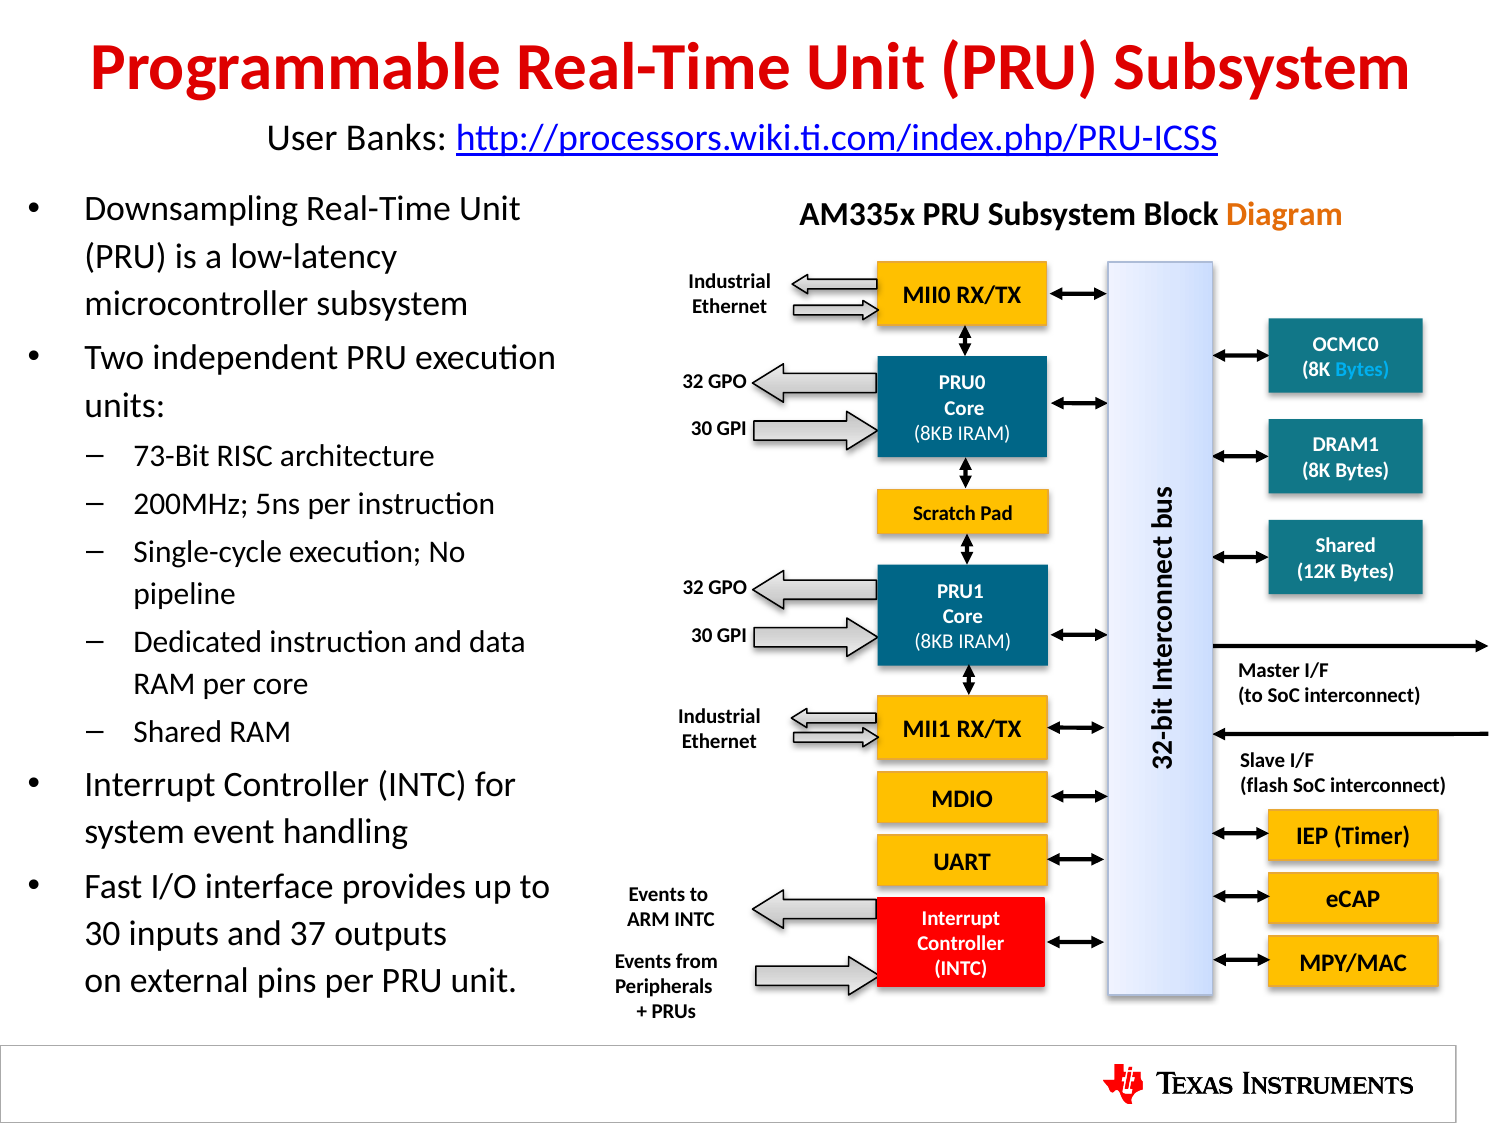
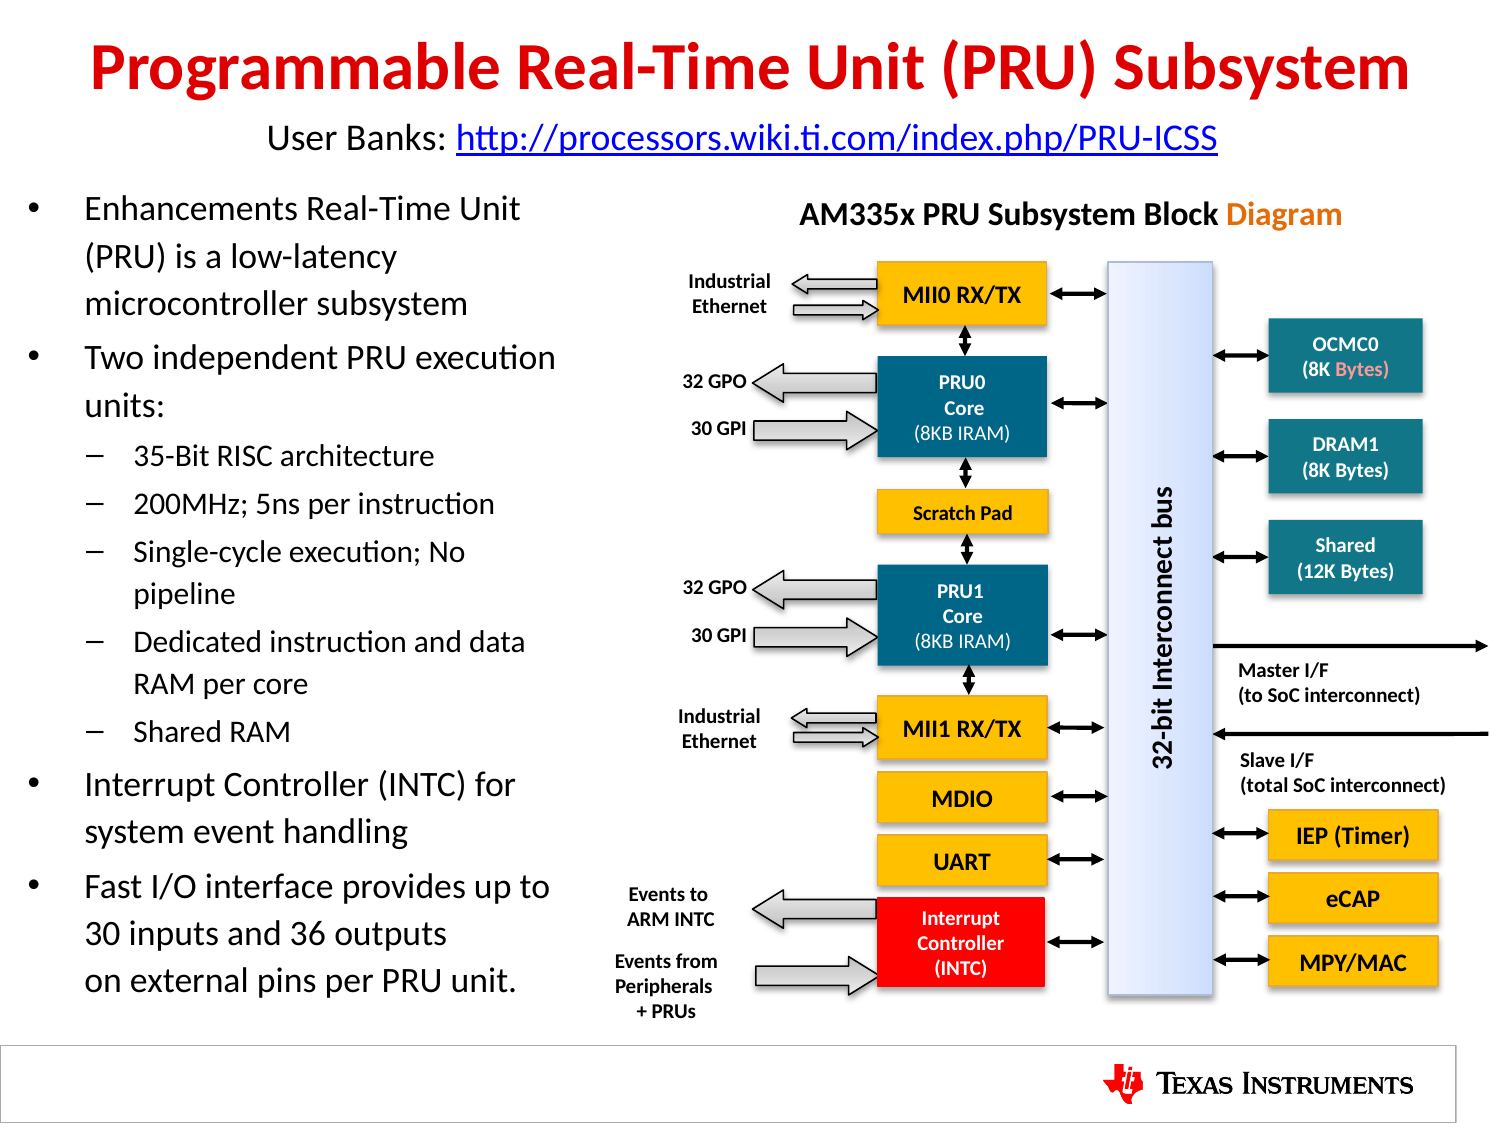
Downsampling: Downsampling -> Enhancements (191, 209)
Bytes colour: light blue -> pink (1362, 369)
73-Bit: 73-Bit -> 35-Bit (172, 455)
flash: flash -> total (1264, 786)
37: 37 -> 36 (308, 933)
